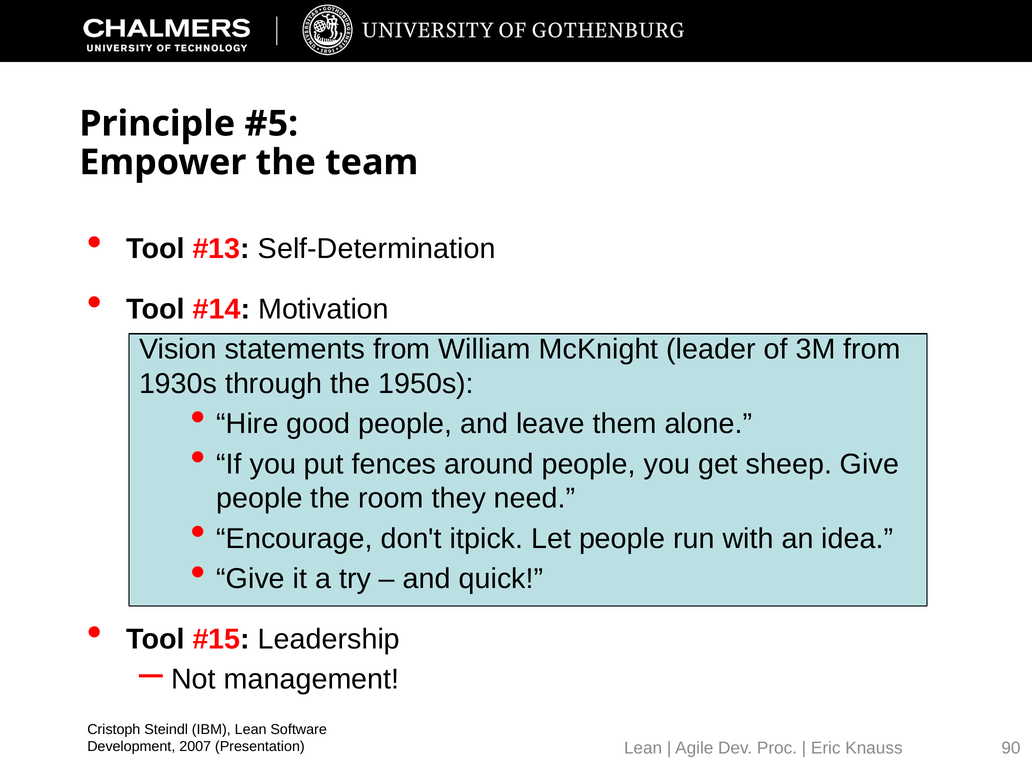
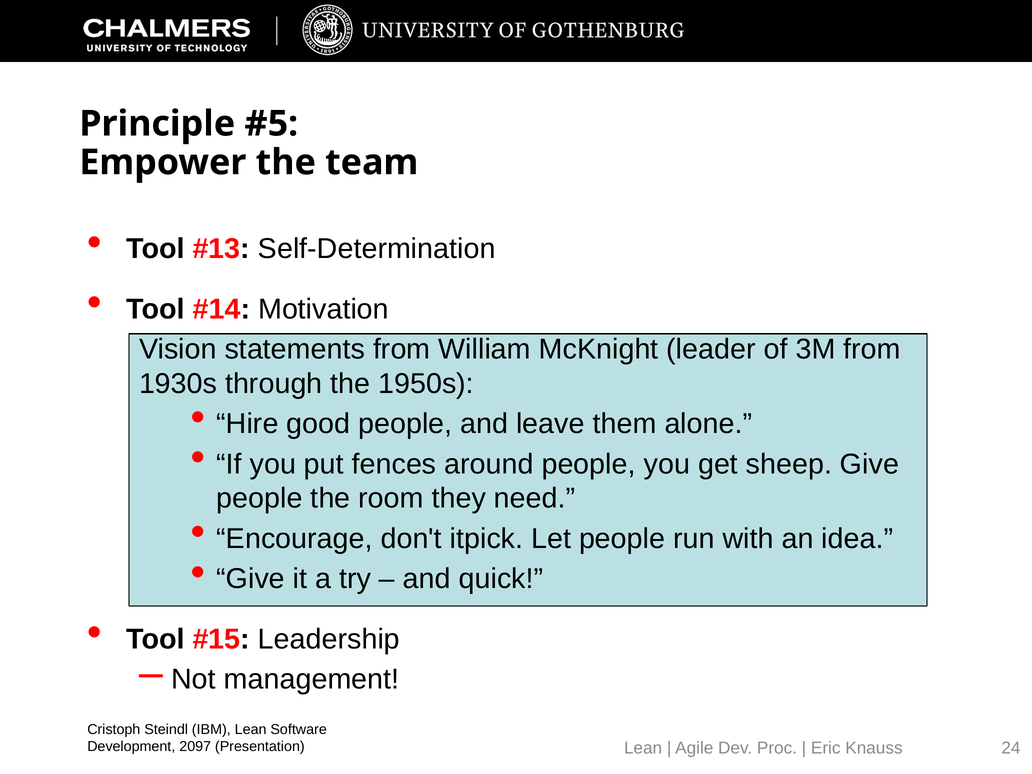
2007: 2007 -> 2097 (195, 747)
90: 90 -> 24 (1011, 748)
